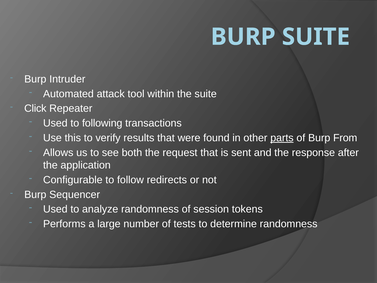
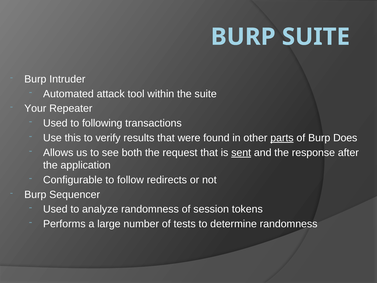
Click: Click -> Your (35, 108)
From: From -> Does (345, 138)
sent underline: none -> present (241, 152)
